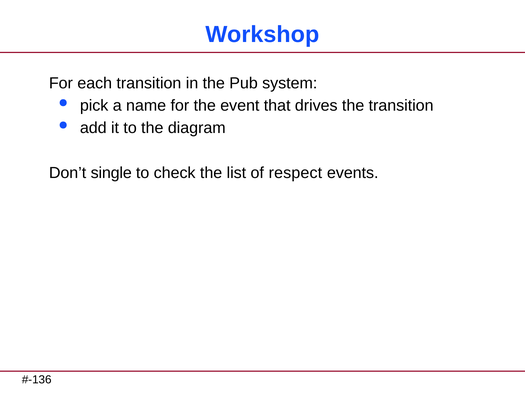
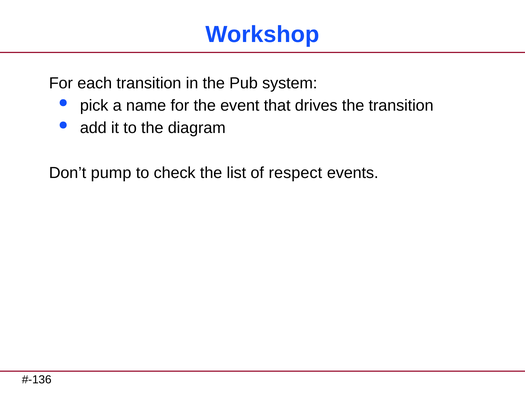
single: single -> pump (111, 173)
